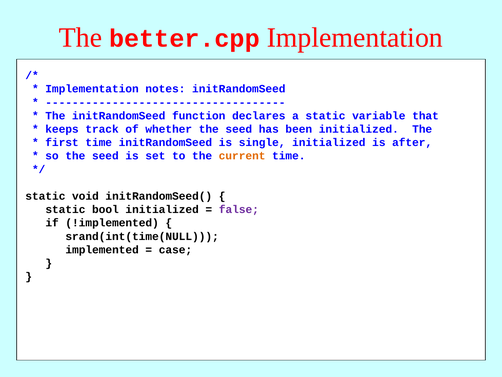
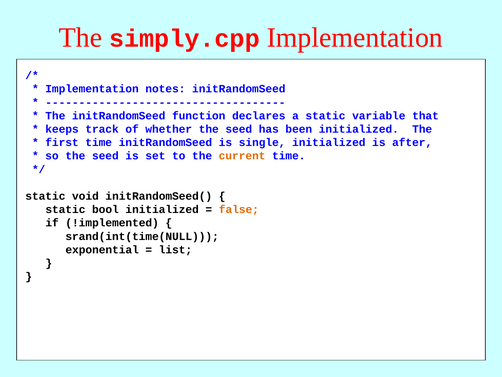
better.cpp: better.cpp -> simply.cpp (184, 38)
false colour: purple -> orange (239, 209)
implemented: implemented -> exponential (102, 249)
case: case -> list (175, 249)
